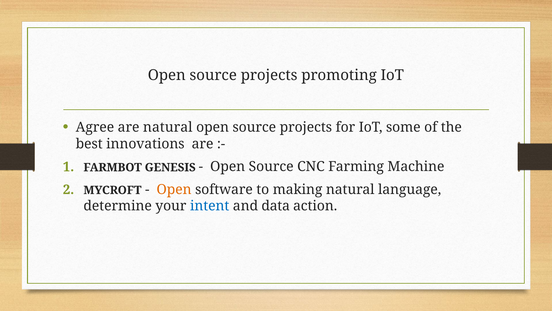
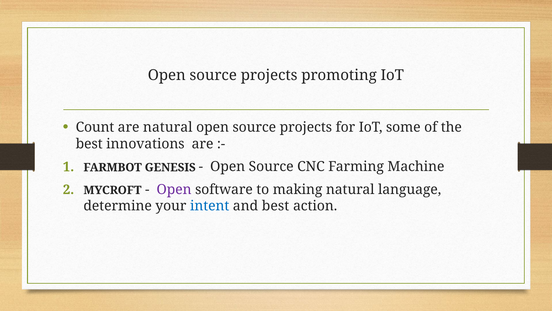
Agree: Agree -> Count (95, 127)
Open colour: orange -> purple (174, 189)
and data: data -> best (276, 206)
